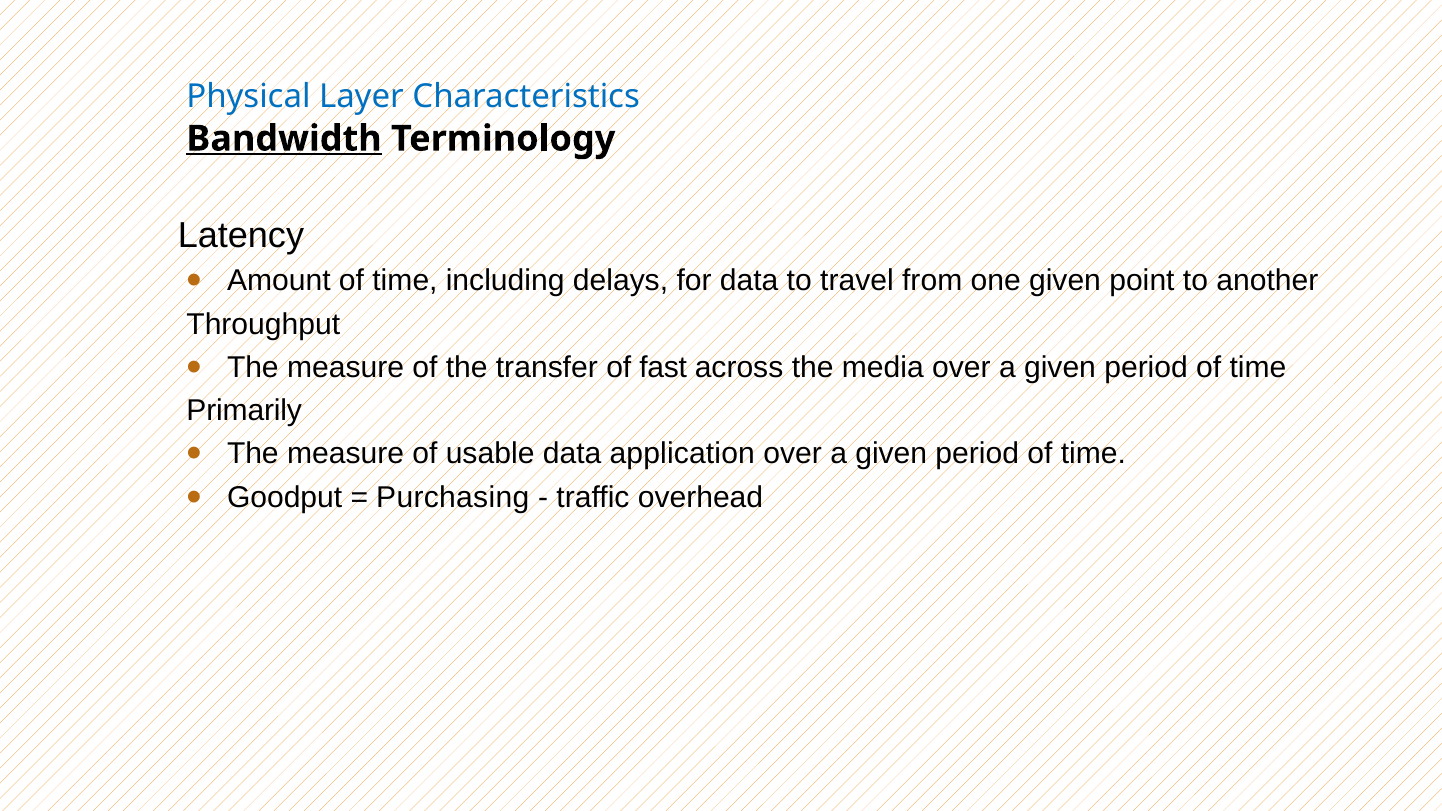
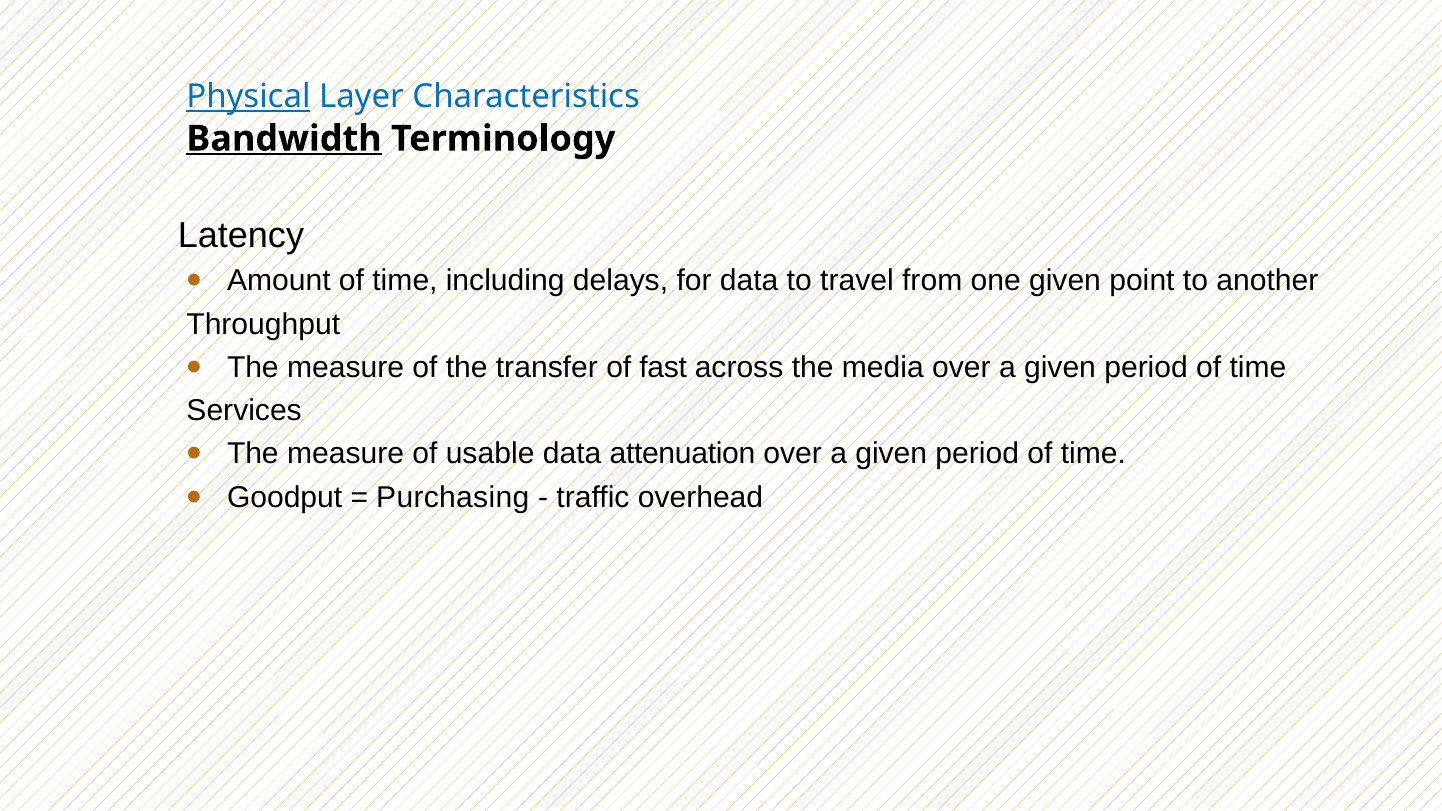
Physical underline: none -> present (248, 97)
Primarily: Primarily -> Services (244, 411)
application: application -> attenuation (682, 454)
